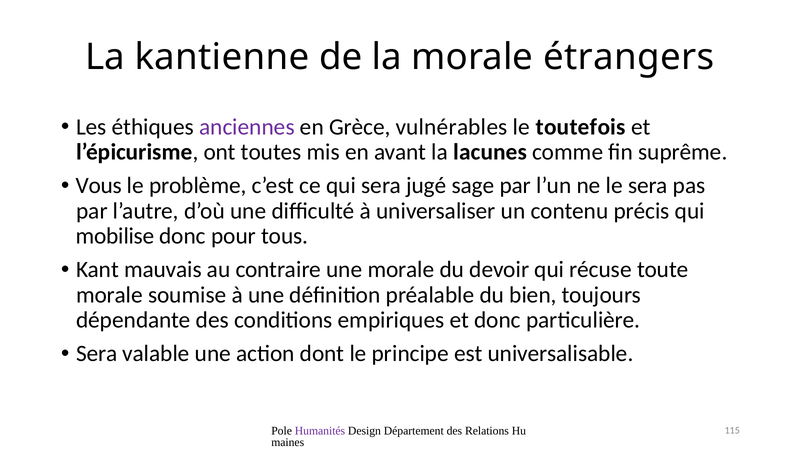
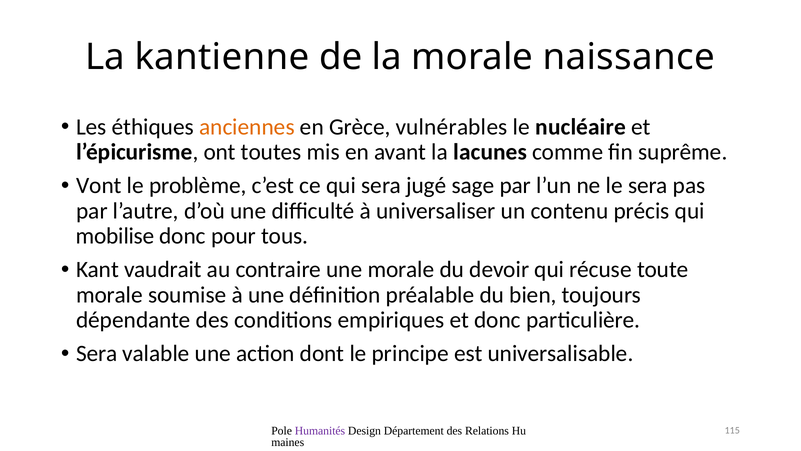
étrangers: étrangers -> naissance (629, 57)
anciennes colour: purple -> orange (247, 127)
toutefois: toutefois -> nucléaire (581, 127)
Vous: Vous -> Vont (99, 186)
mauvais: mauvais -> vaudrait (163, 269)
